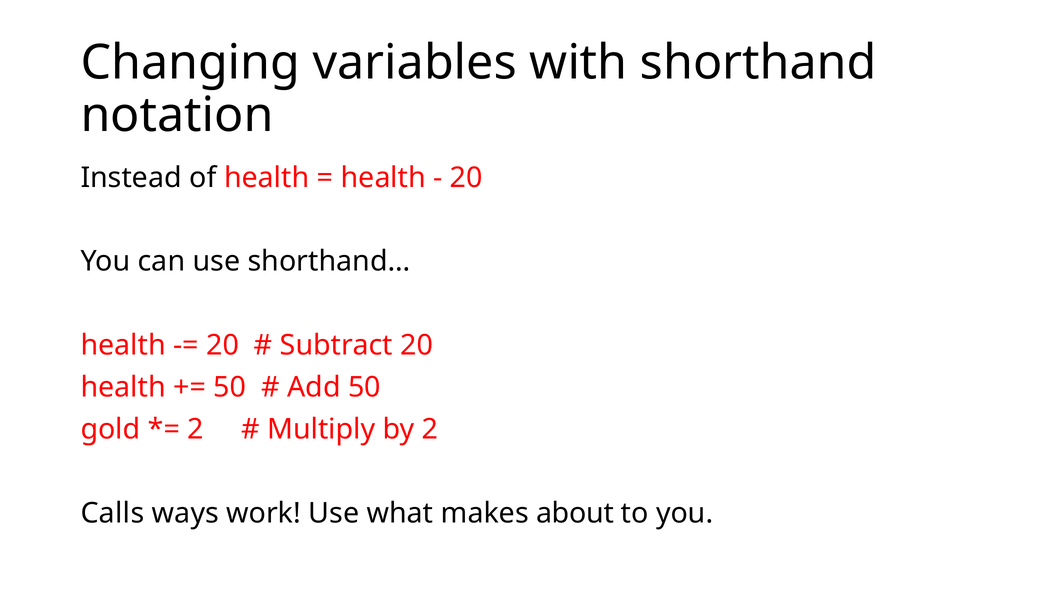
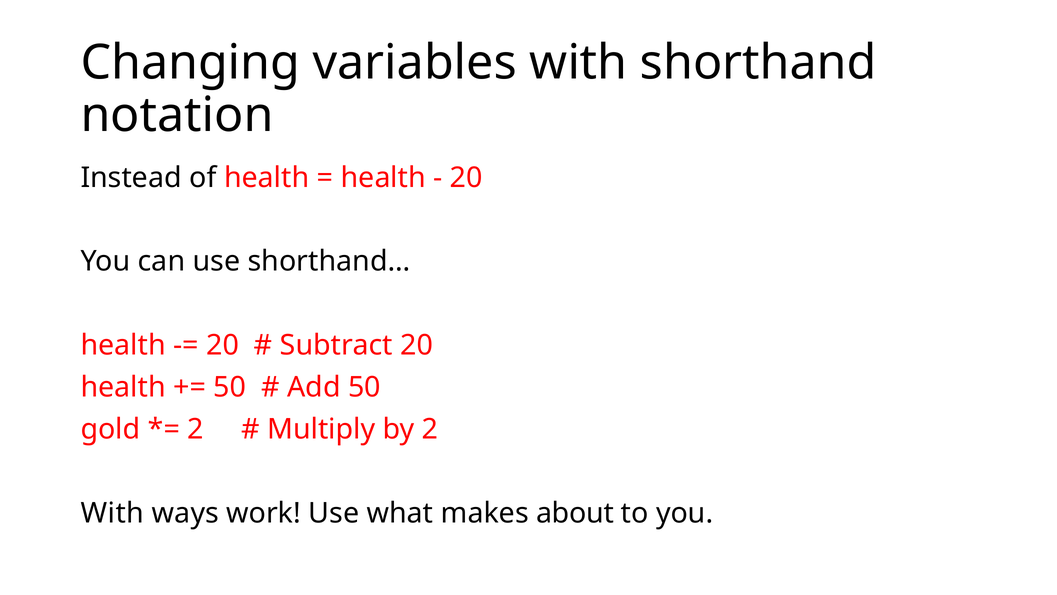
Calls: Calls -> With (112, 513)
